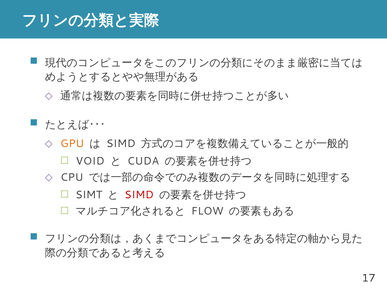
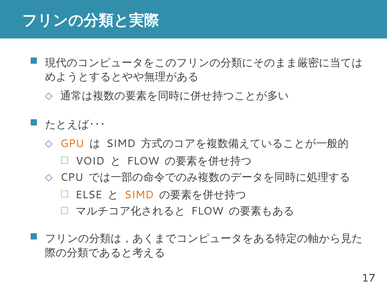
CUDA: CUDA -> FLOW (143, 161)
SIMT: SIMT -> ELSE (89, 195)
SIMD colour: red -> orange (139, 195)
